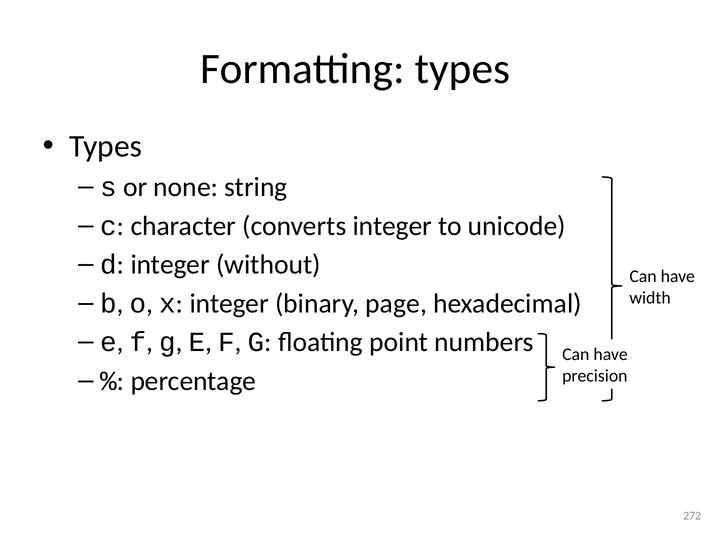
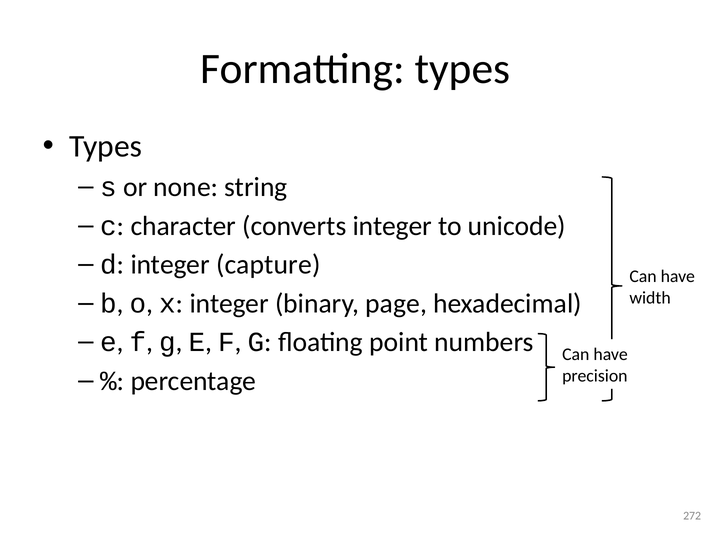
without: without -> capture (268, 265)
